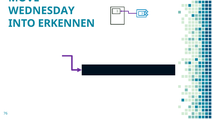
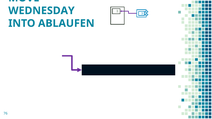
ERKENNEN: ERKENNEN -> ABLAUFEN (66, 23)
